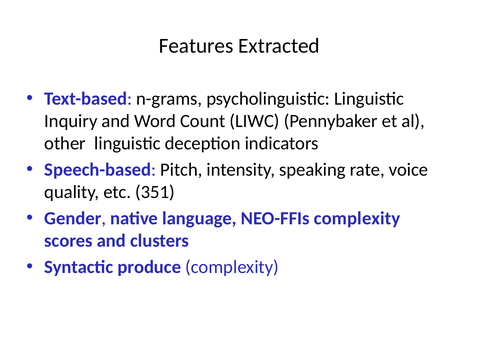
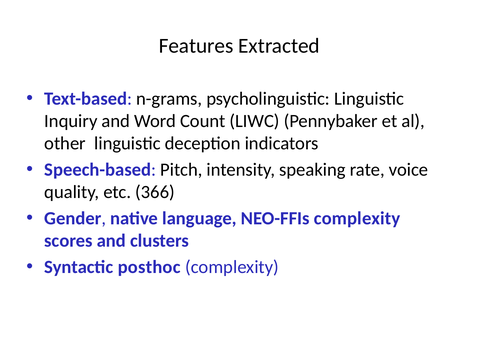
351: 351 -> 366 (155, 192)
produce: produce -> posthoc (149, 267)
